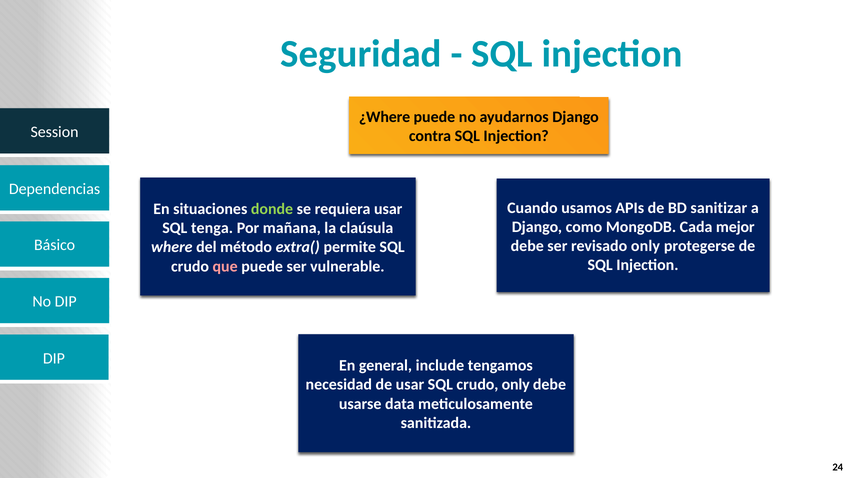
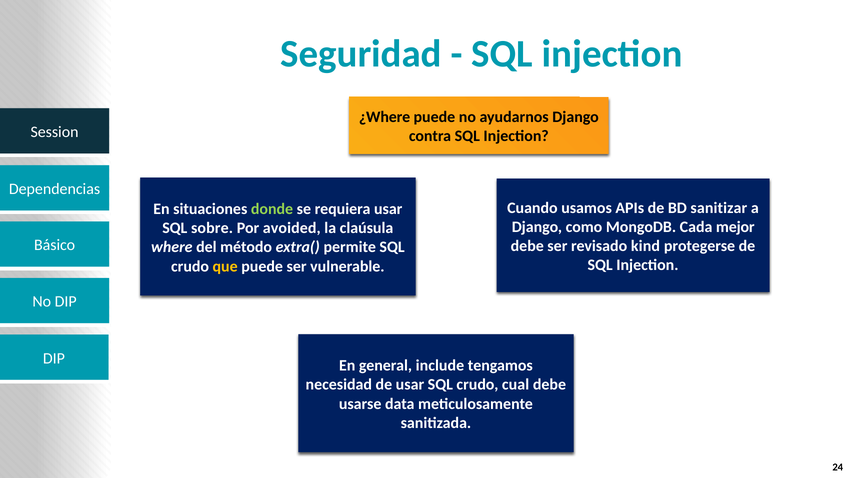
tenga: tenga -> sobre (212, 228)
mañana: mañana -> avoided (292, 228)
only: only -> kind (645, 246)
que colour: pink -> yellow (225, 266)
crudo only: only -> cual (516, 385)
